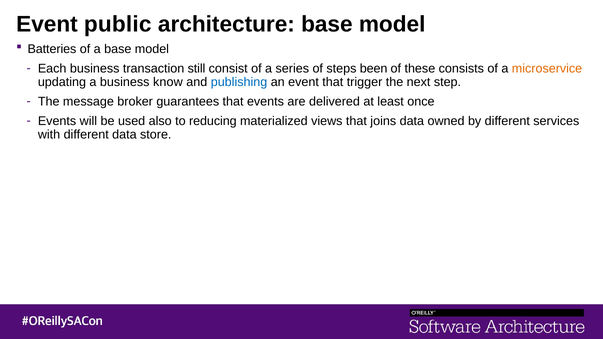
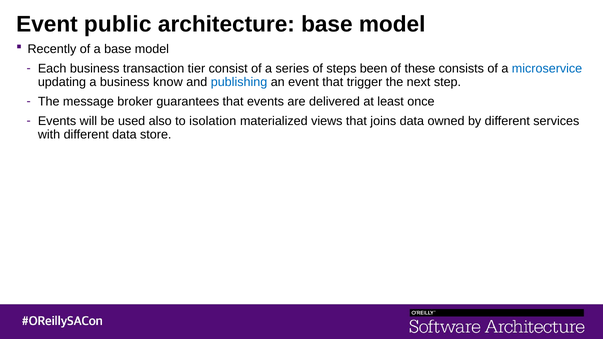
Batteries: Batteries -> Recently (52, 49)
still: still -> tier (196, 69)
microservice colour: orange -> blue (547, 69)
reducing: reducing -> isolation (213, 121)
